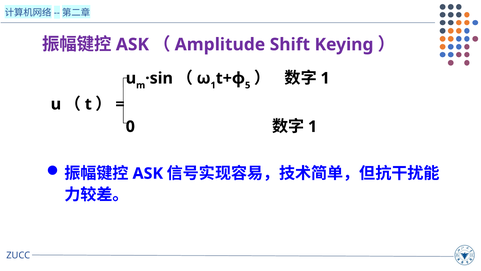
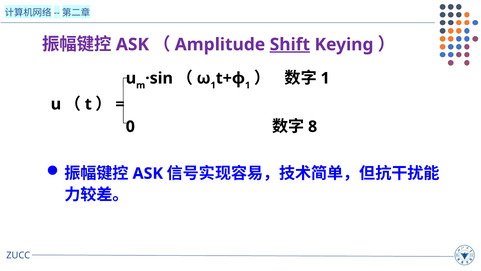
Shift underline: none -> present (290, 44)
5: 5 -> 1 (248, 85)
1: 1 -> 8 (313, 126)
